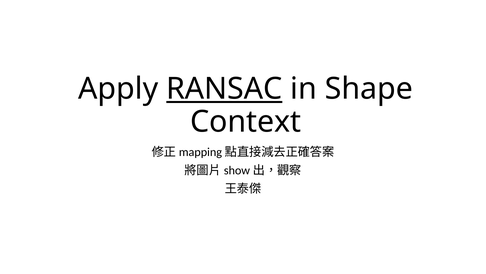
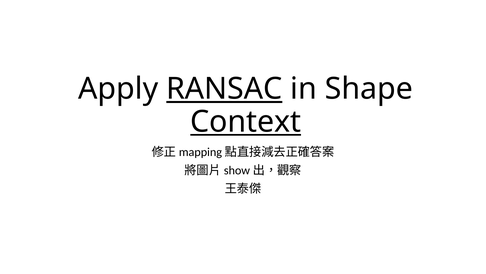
Context underline: none -> present (246, 121)
